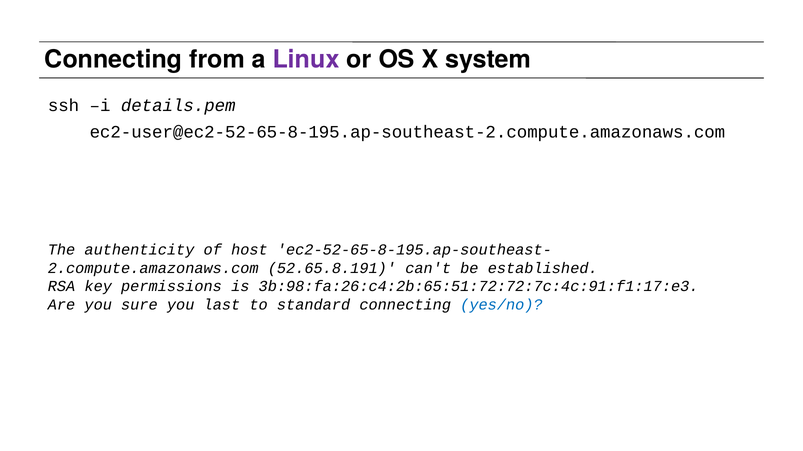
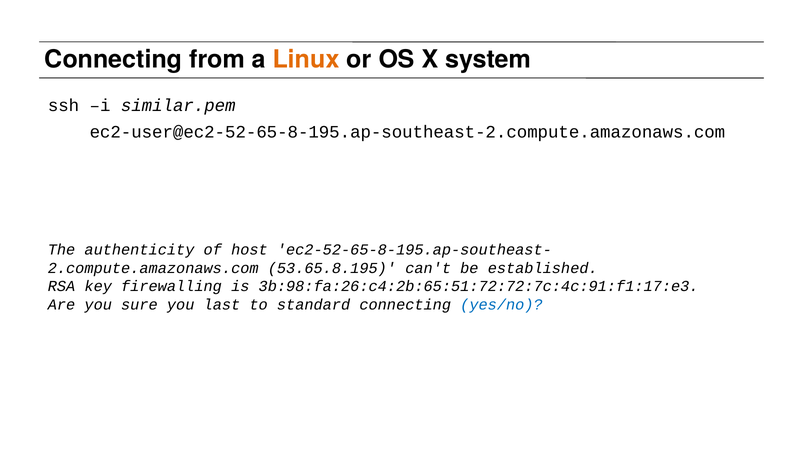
Linux colour: purple -> orange (306, 59)
details.pem: details.pem -> similar.pem (178, 106)
52.65.8.191: 52.65.8.191 -> 53.65.8.195 (332, 268)
permissions: permissions -> firewalling (171, 286)
